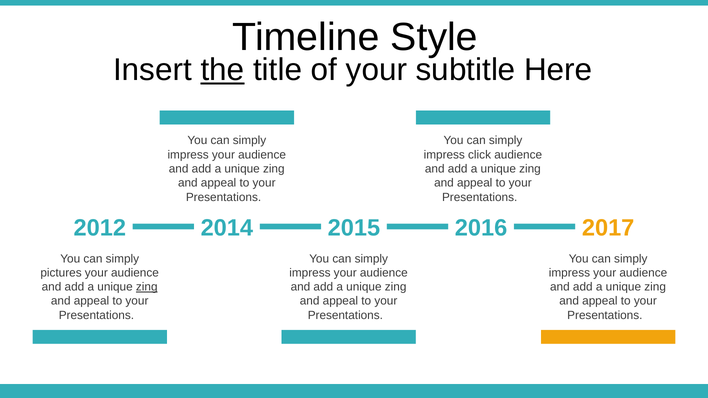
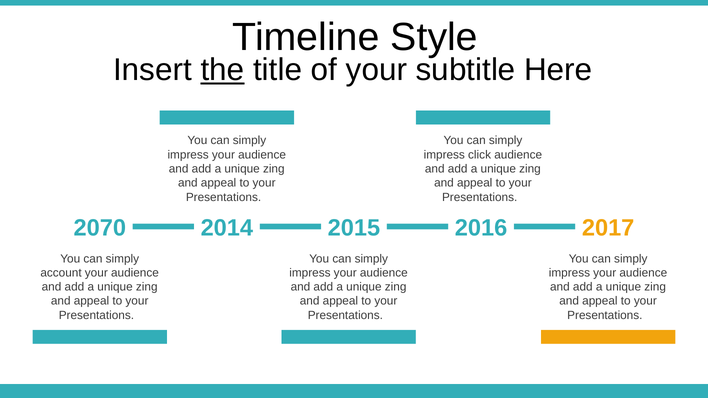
2012: 2012 -> 2070 (100, 228)
pictures: pictures -> account (61, 273)
zing underline: present -> none (147, 287)
